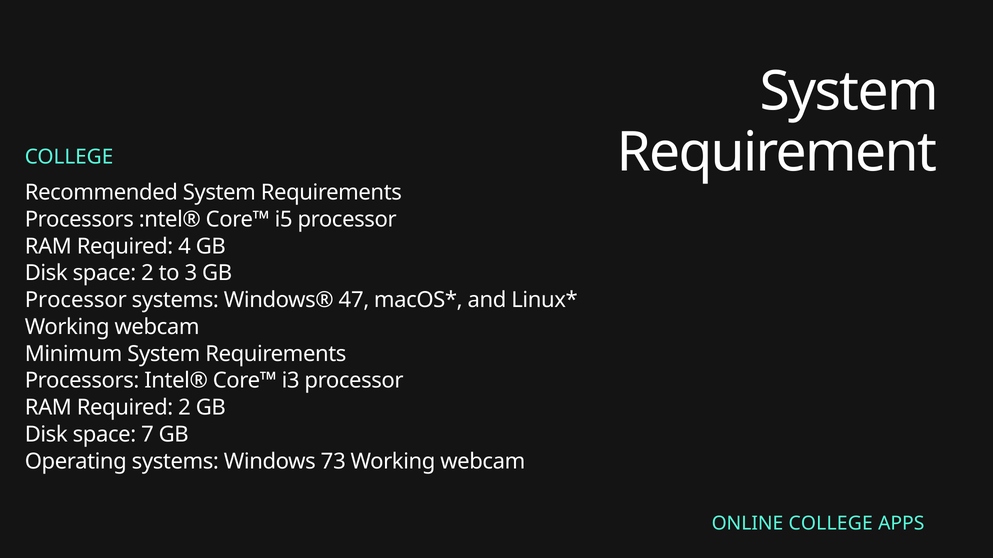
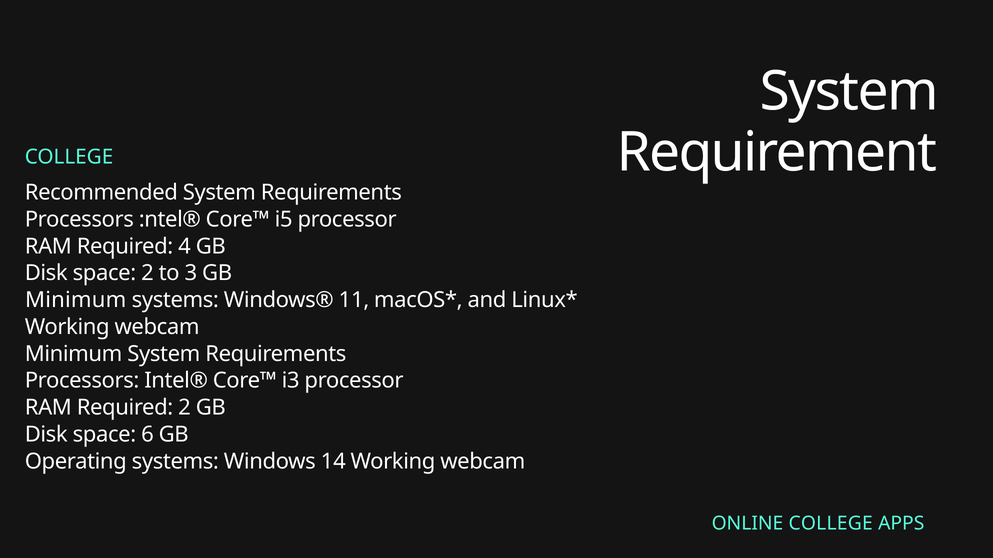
Processor: Processor -> Minimum (76, 300)
47: 47 -> 11 (354, 300)
7: 7 -> 6 (147, 435)
73: 73 -> 14 (333, 462)
